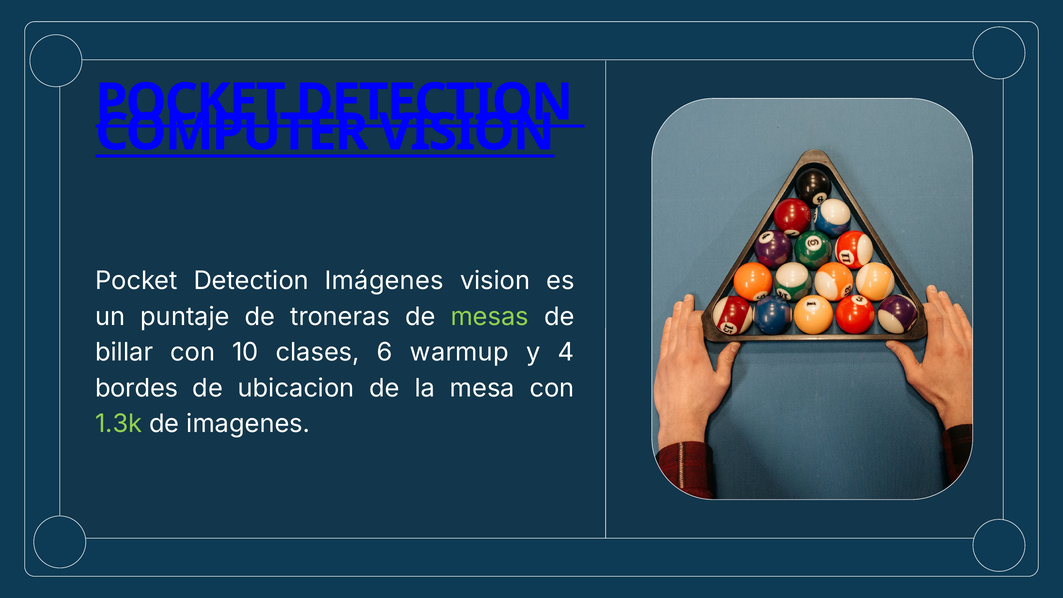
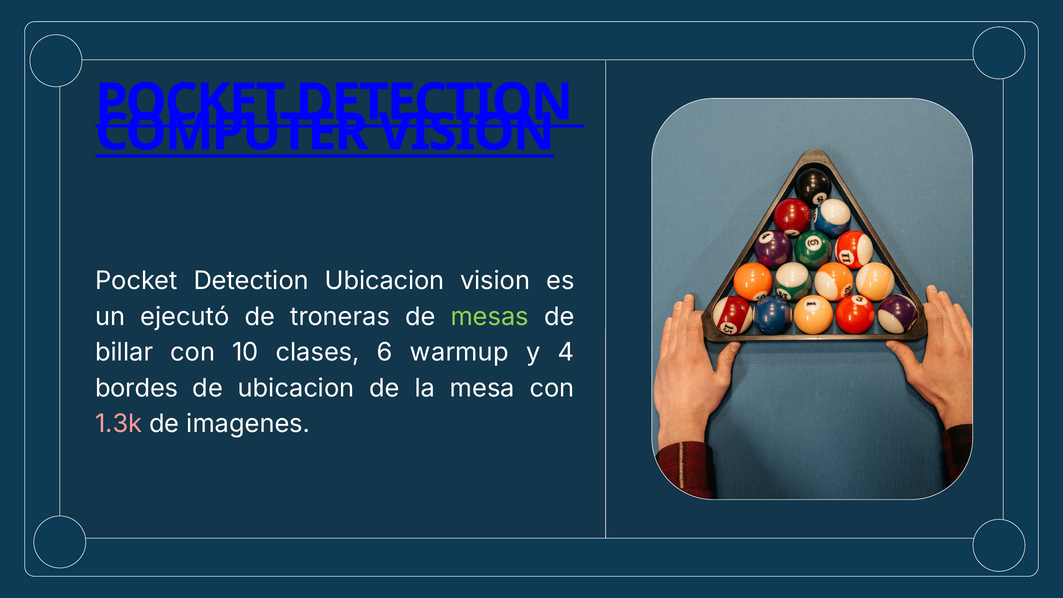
Detection Imágenes: Imágenes -> Ubicacion (385, 281)
puntaje: puntaje -> ejecutó (185, 317)
1.3k colour: light green -> pink (119, 424)
